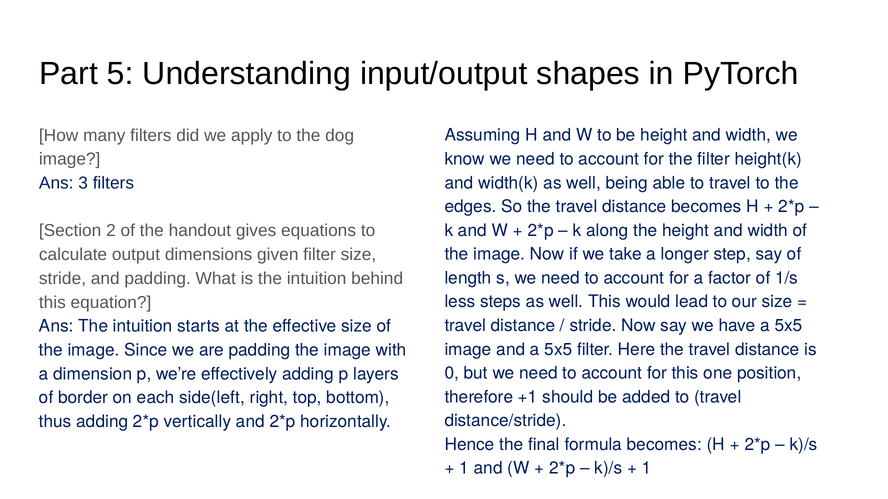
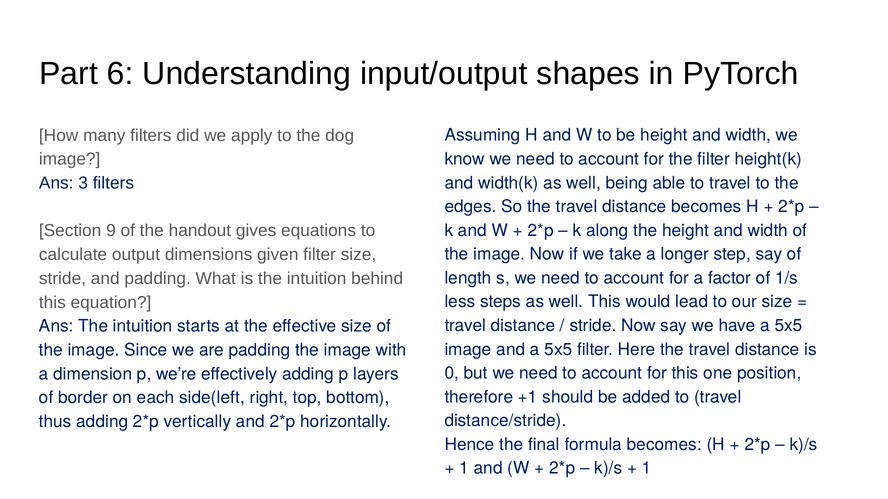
5: 5 -> 6 (120, 74)
2: 2 -> 9 (111, 231)
